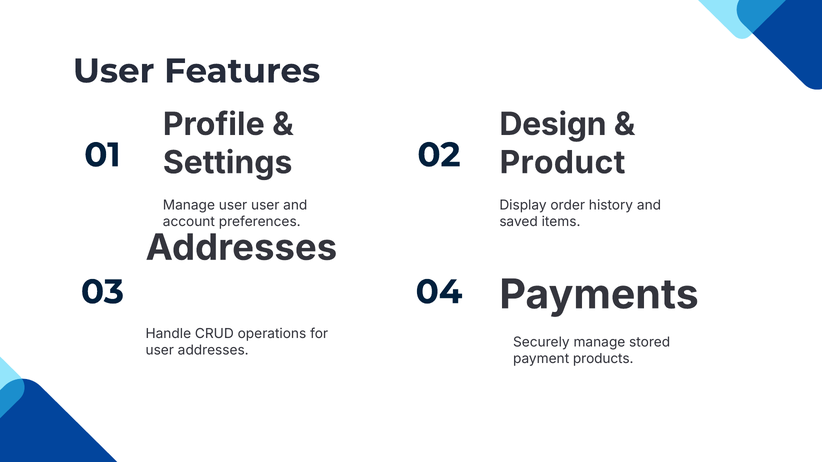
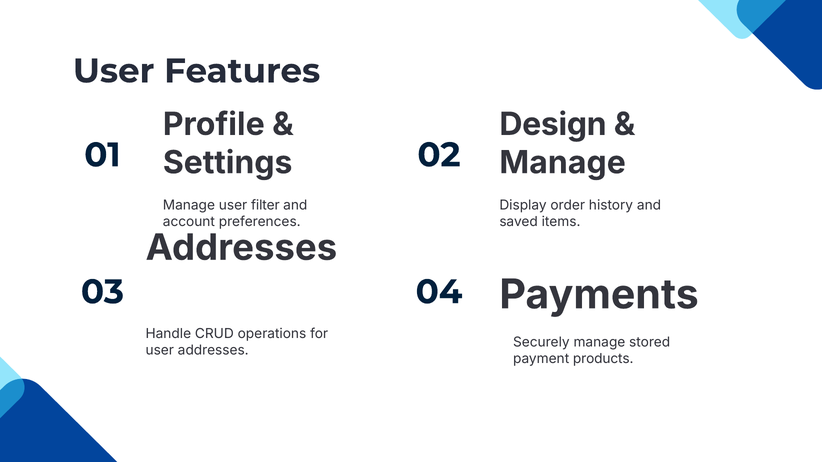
Product: Product -> Manage (563, 163)
user user: user -> filter (265, 205)
